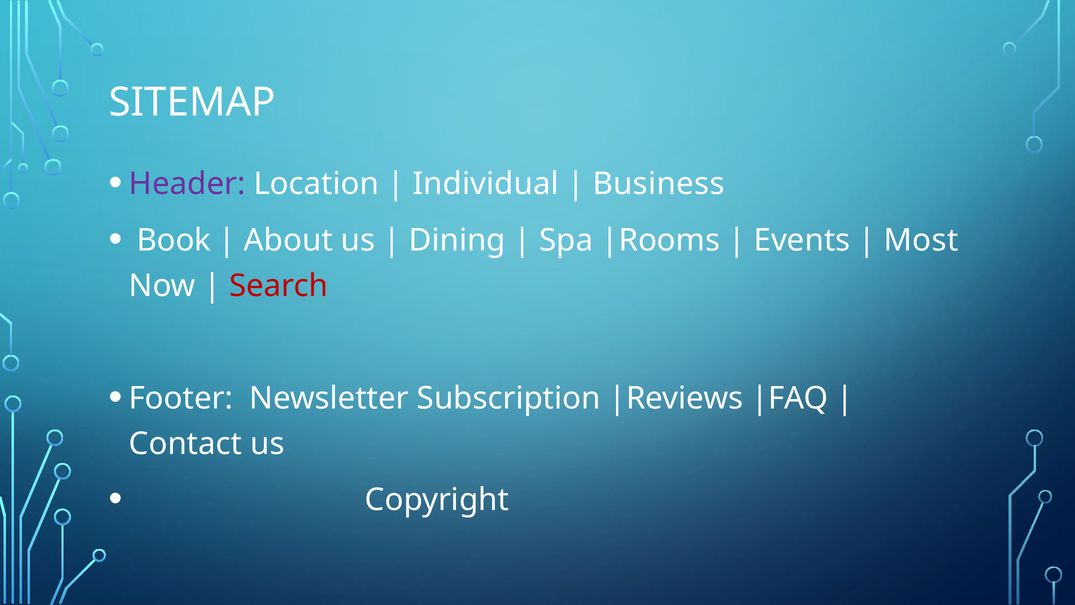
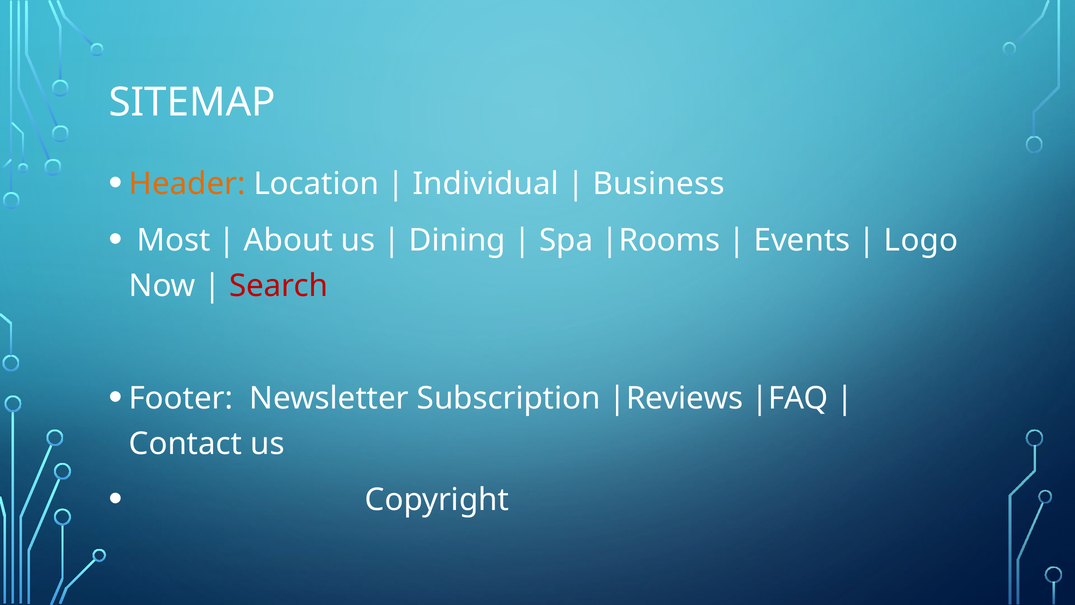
Header colour: purple -> orange (187, 184)
Book: Book -> Most (174, 240)
Most: Most -> Logo (921, 240)
